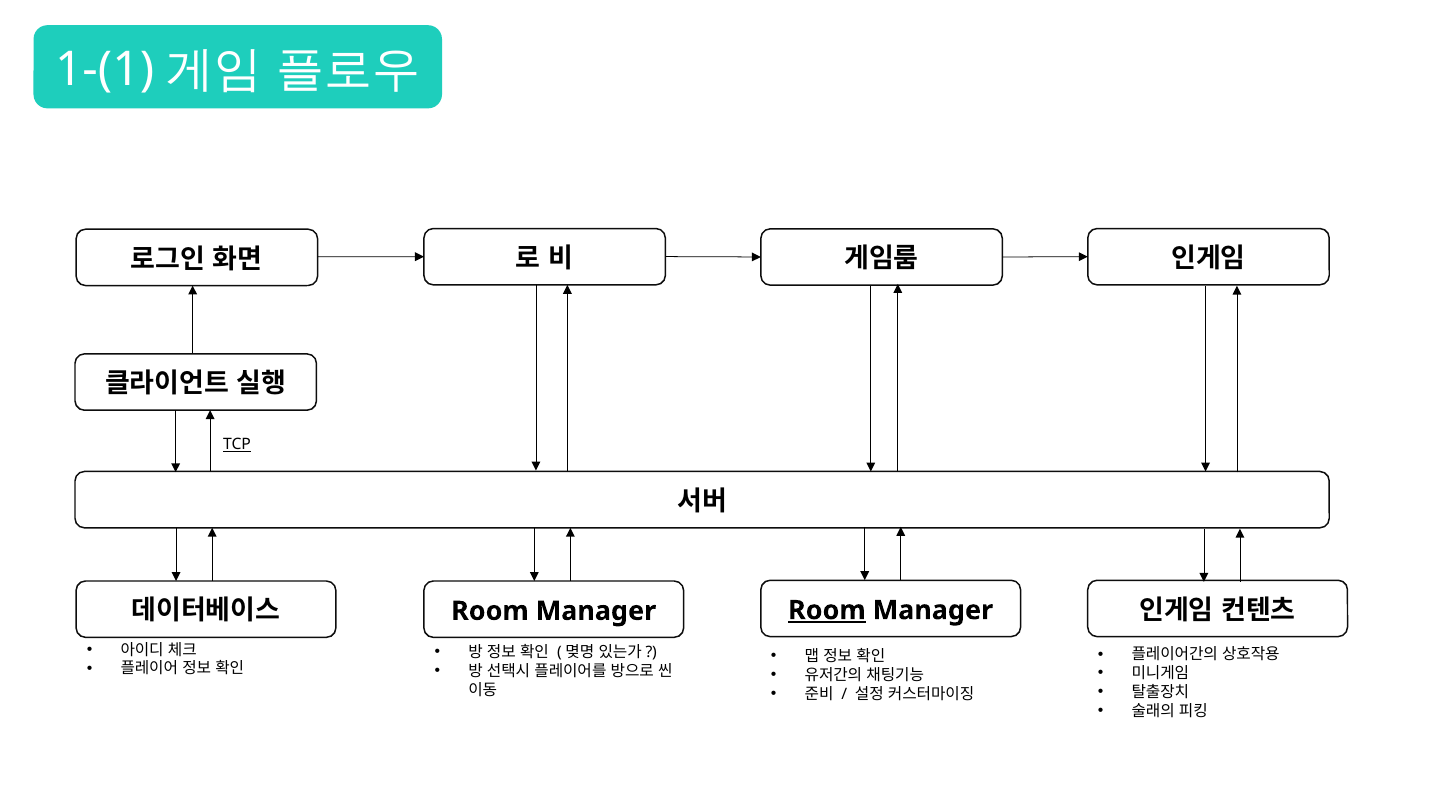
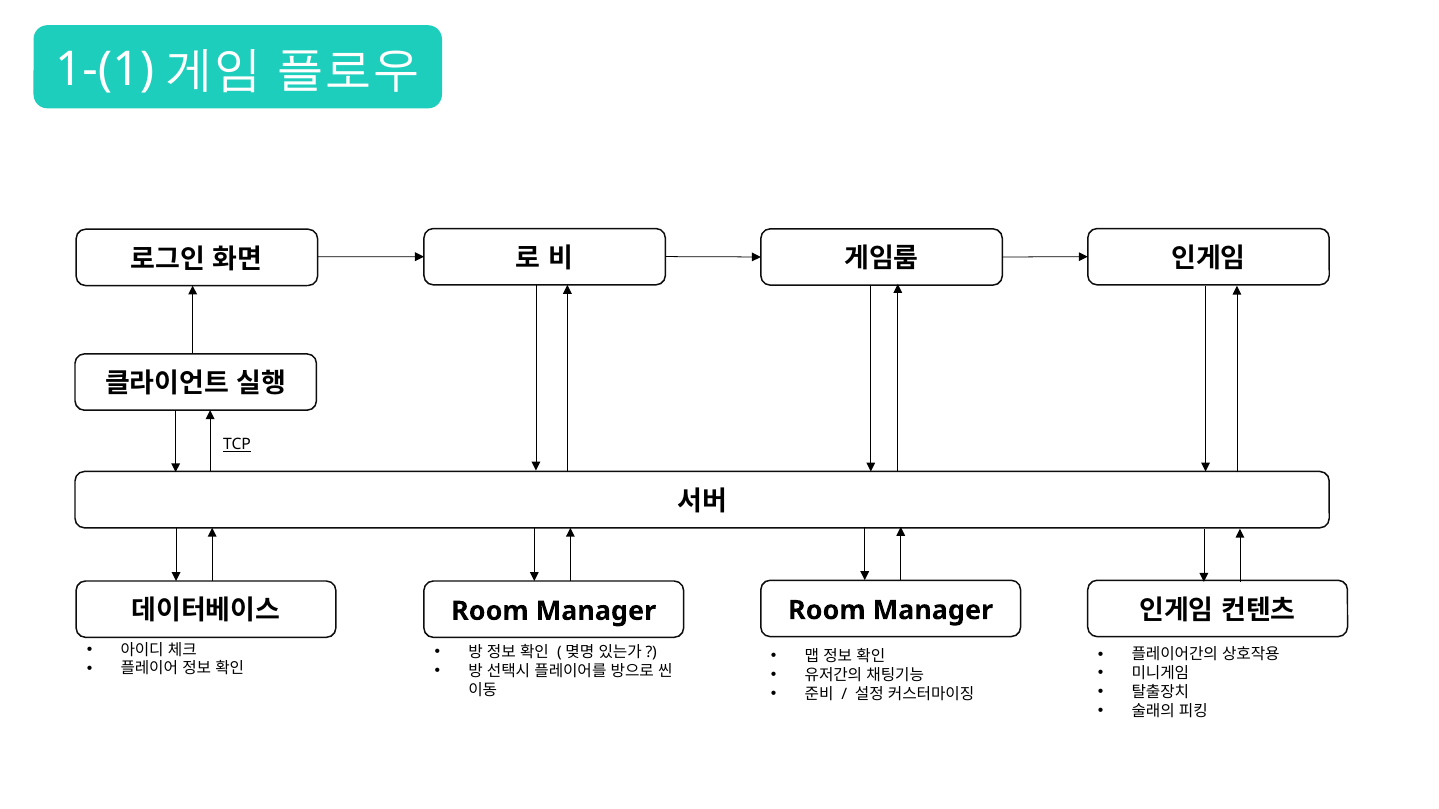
Room underline: present -> none (827, 611)
